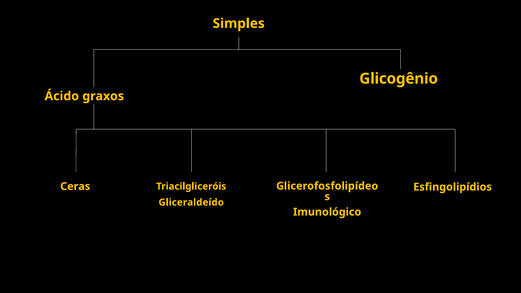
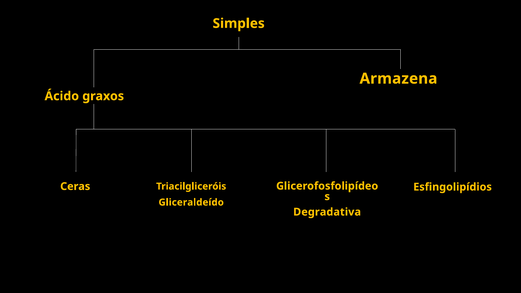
Glicogênio: Glicogênio -> Armazena (398, 79)
Imunológico: Imunológico -> Degradativa (327, 212)
